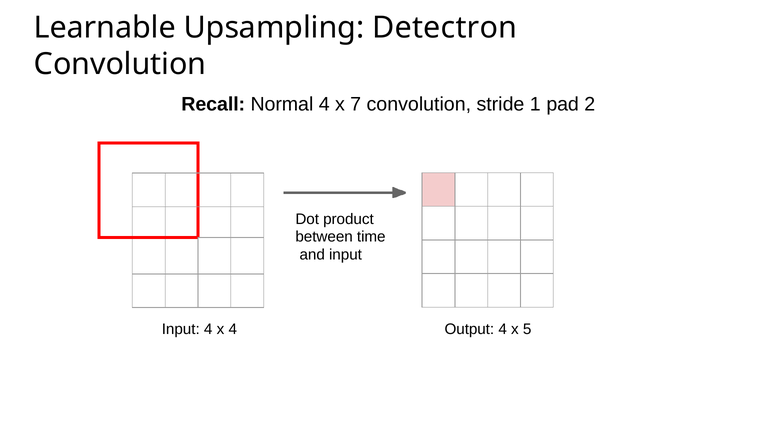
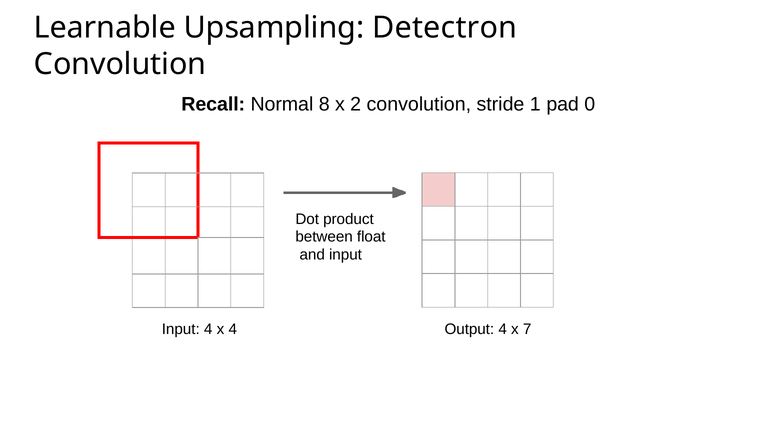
Normal 4: 4 -> 8 (324, 104)
7: 7 -> 2 (356, 104)
2: 2 -> 0 (590, 104)
time: time -> float (371, 237)
5: 5 -> 7 (527, 329)
